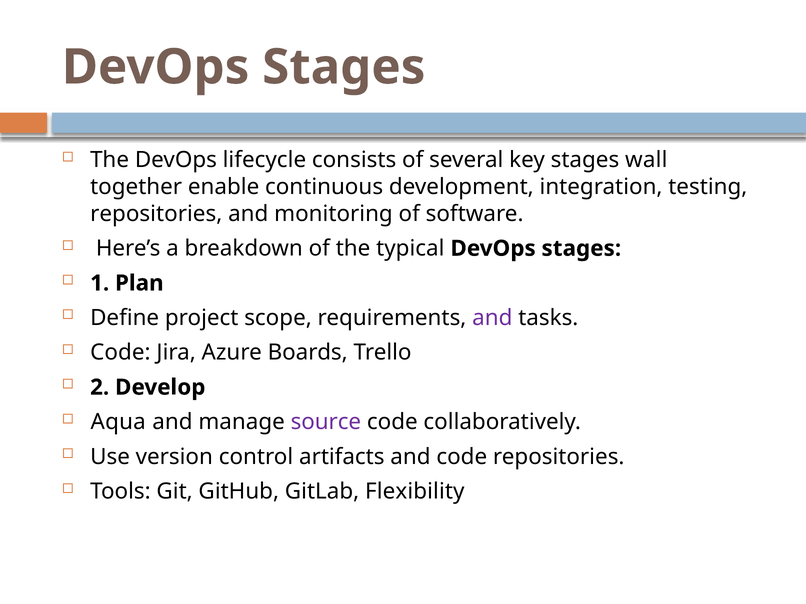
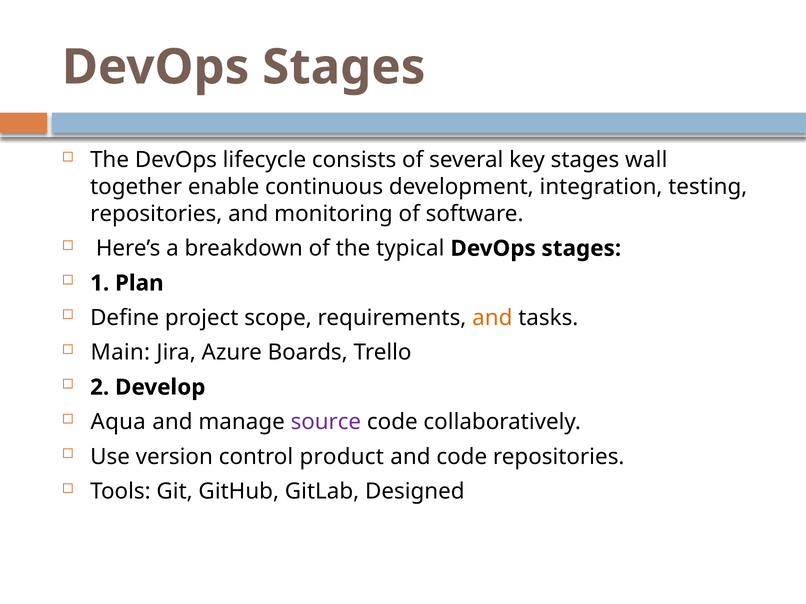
and colour: purple -> orange (492, 318)
Code: Code -> Main (120, 353)
artifacts: artifacts -> product (342, 457)
Flexibility: Flexibility -> Designed (415, 492)
